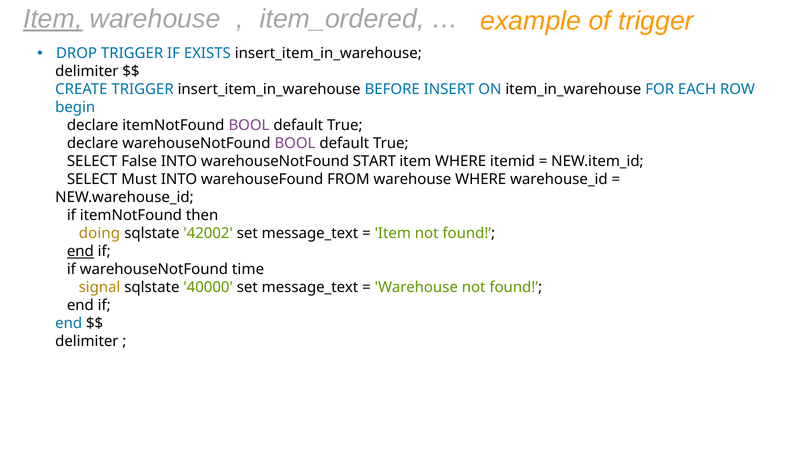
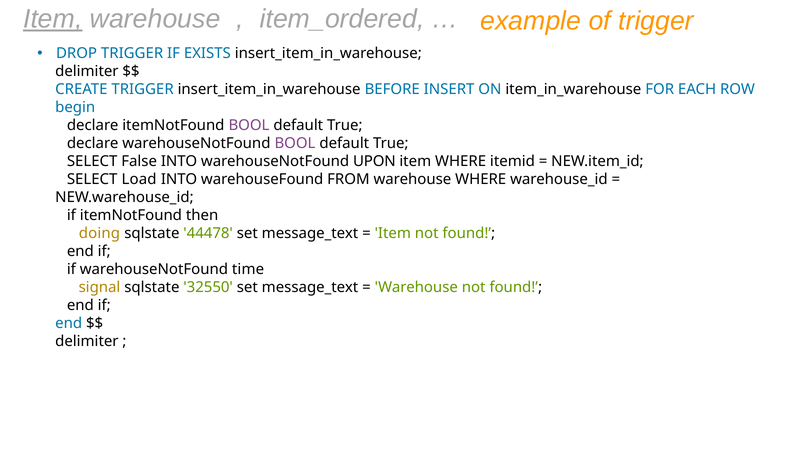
START: START -> UPON (374, 161)
Must: Must -> Load (139, 179)
42002: 42002 -> 44478 (208, 233)
end underline: present -> none (80, 251)
40000: 40000 -> 32550 (208, 287)
